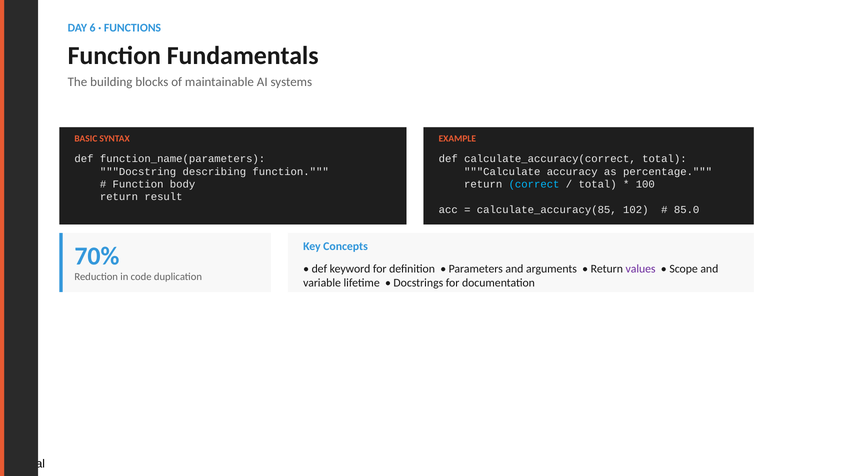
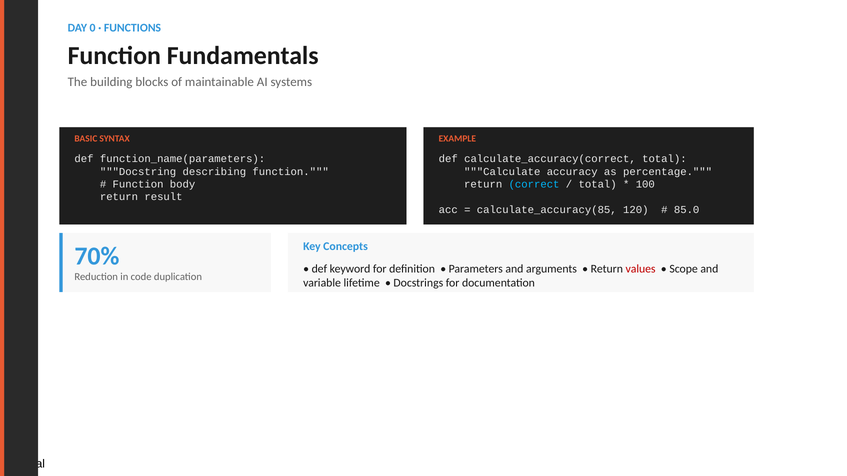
6: 6 -> 0 (93, 28)
102: 102 -> 120 (636, 210)
values colour: purple -> red (641, 269)
